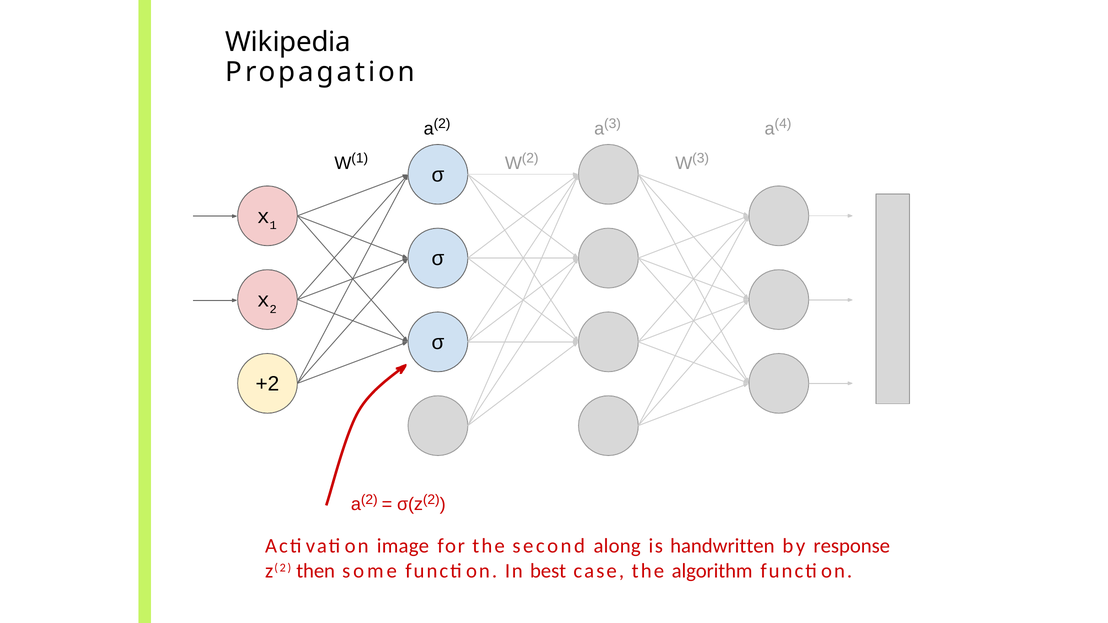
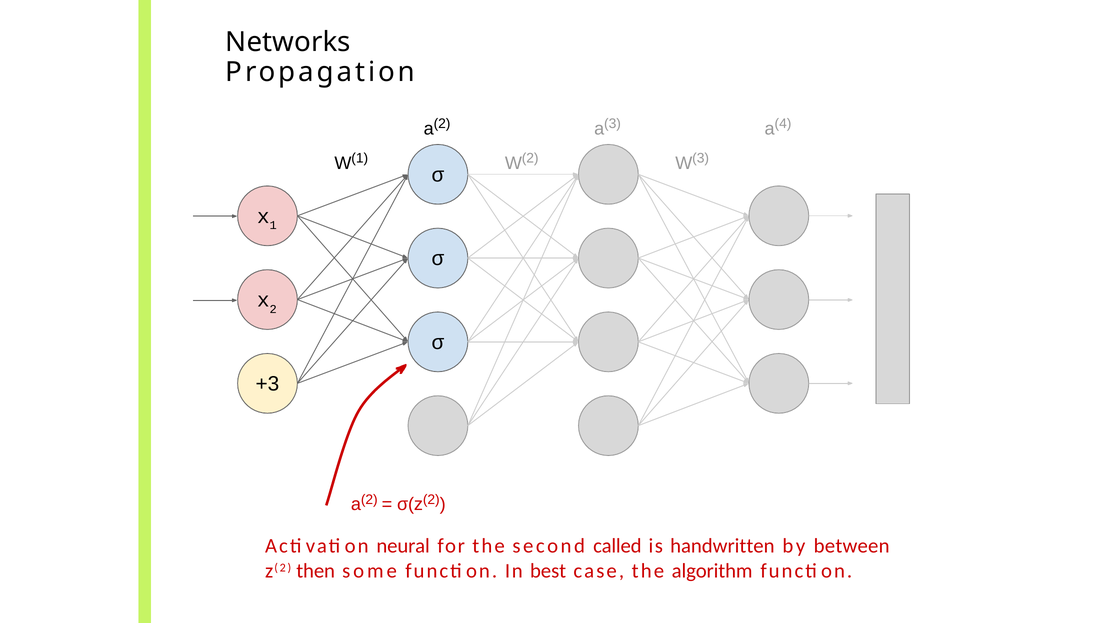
Wikipedia: Wikipedia -> Networks (288, 42)
+2: +2 -> +3 (267, 384)
image: image -> neural (403, 546)
along: along -> called (617, 546)
response: response -> between (852, 546)
